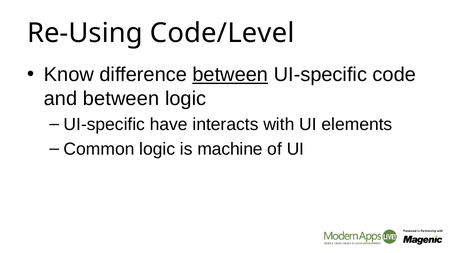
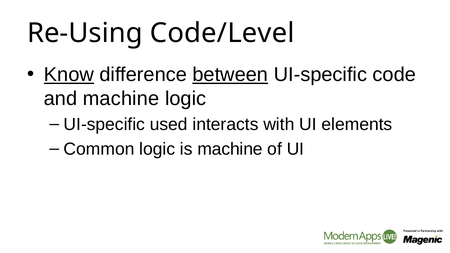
Know underline: none -> present (69, 75)
and between: between -> machine (121, 99)
have: have -> used (169, 125)
